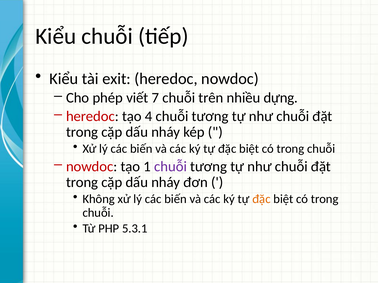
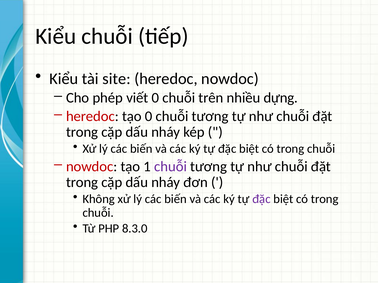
exit: exit -> site (117, 79)
viết 7: 7 -> 0 (155, 98)
tạo 4: 4 -> 0 (149, 116)
đặc colour: orange -> purple (261, 199)
5.3.1: 5.3.1 -> 8.3.0 (135, 229)
